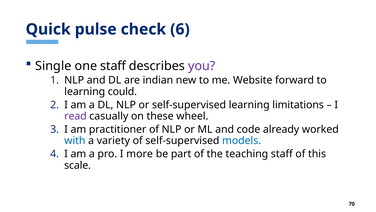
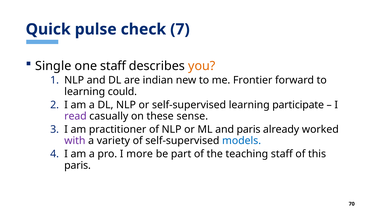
6: 6 -> 7 (180, 29)
you colour: purple -> orange (202, 66)
Website: Website -> Frontier (253, 80)
limitations: limitations -> participate (298, 105)
wheel: wheel -> sense (192, 116)
and code: code -> paris (249, 129)
with colour: blue -> purple (75, 140)
scale: scale -> paris (78, 165)
